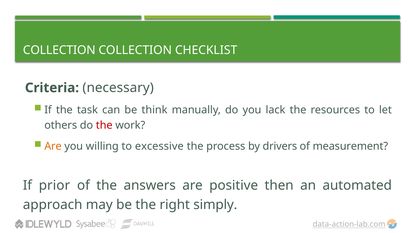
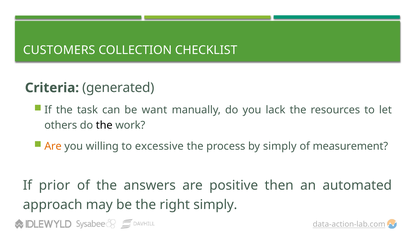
COLLECTION: COLLECTION -> CUSTOMERS (59, 50)
necessary: necessary -> generated (118, 88)
think: think -> want (154, 110)
the colour: red -> black (104, 126)
by drivers: drivers -> simply (280, 146)
